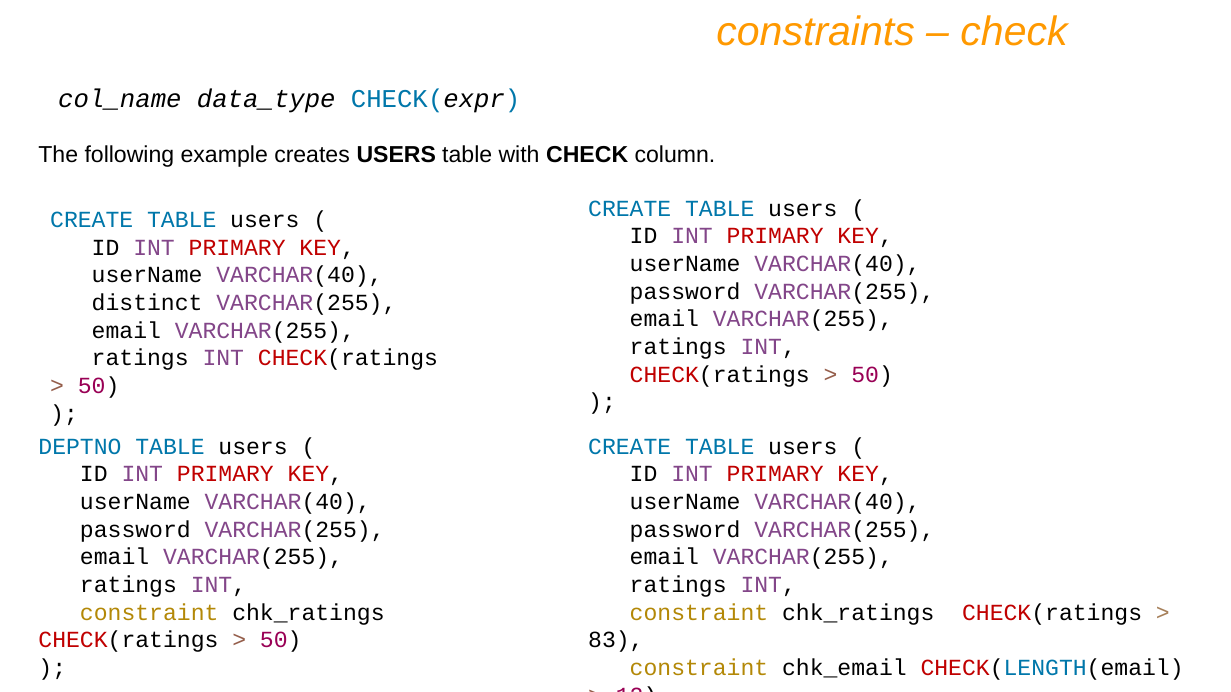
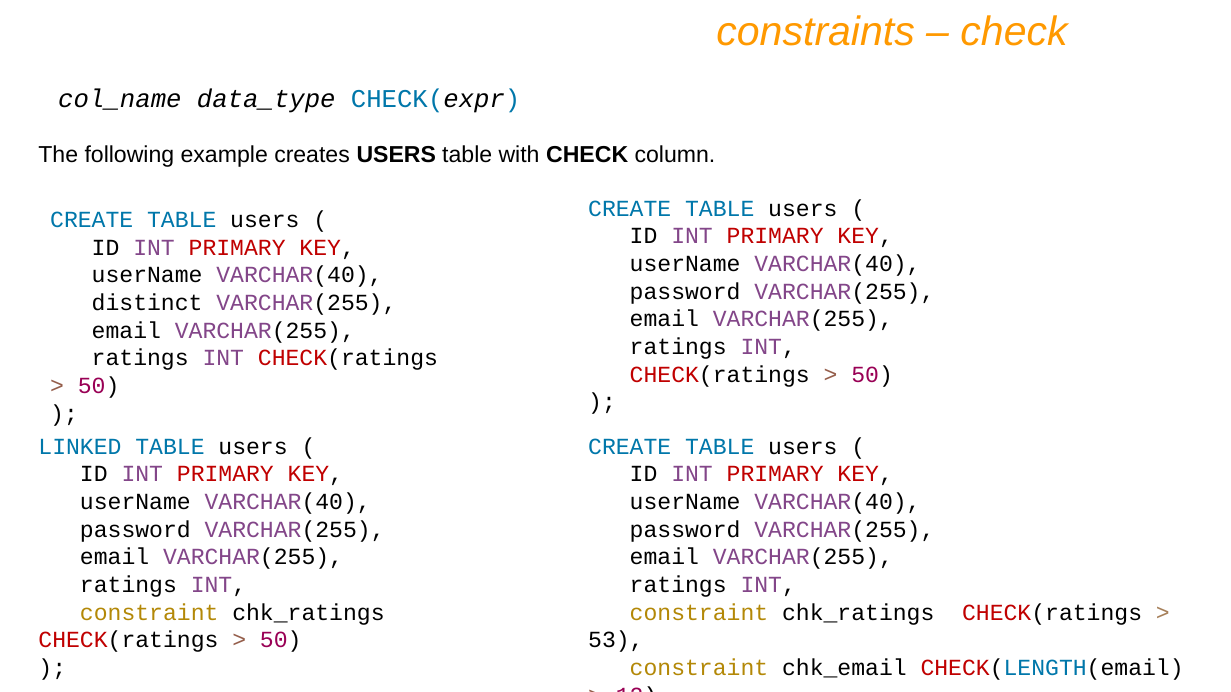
DEPTNO: DEPTNO -> LINKED (80, 447)
83: 83 -> 53 (616, 641)
